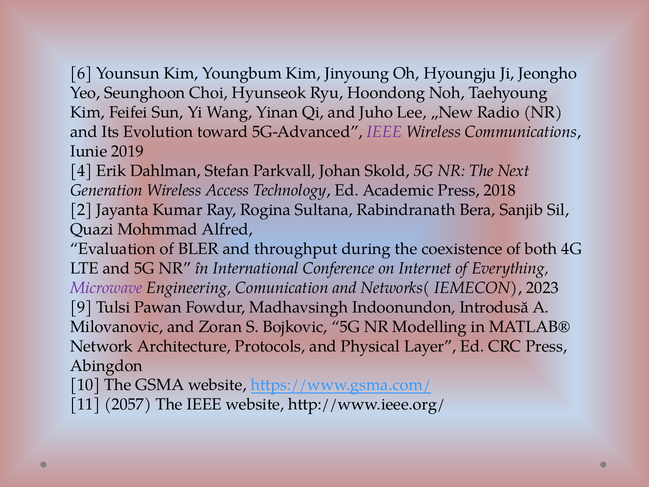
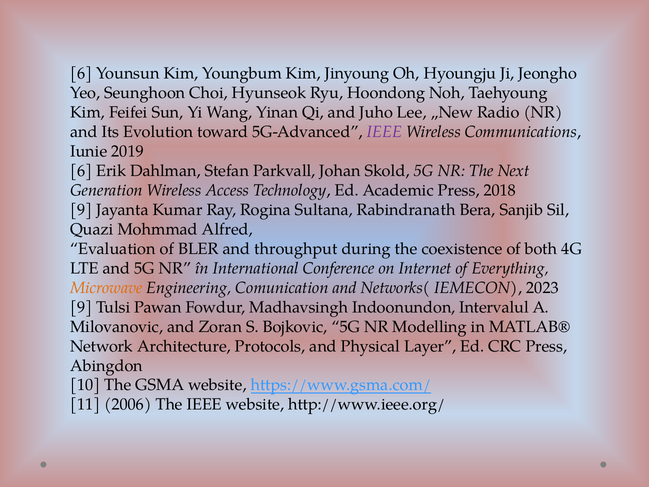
4: 4 -> 6 (81, 171)
2: 2 -> 9 (81, 210)
Microwave colour: purple -> orange (106, 288)
Introdusă: Introdusă -> Intervalul (494, 307)
2057: 2057 -> 2006 (128, 404)
